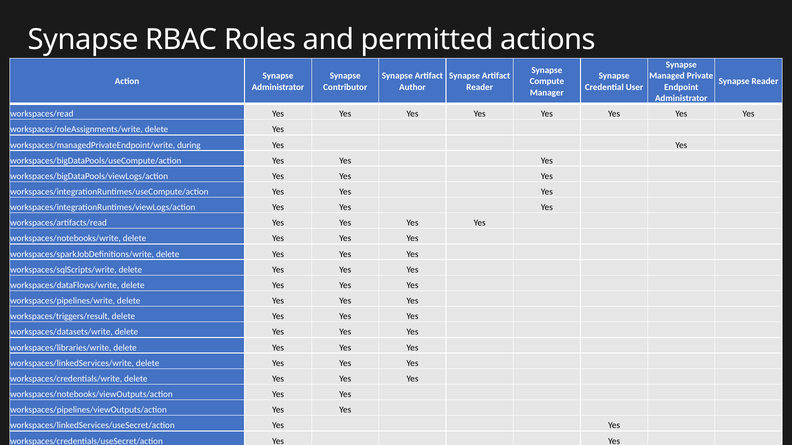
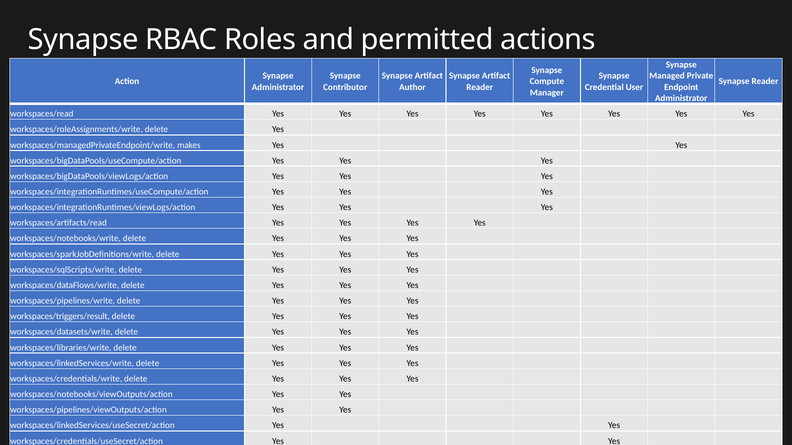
during: during -> makes (189, 145)
